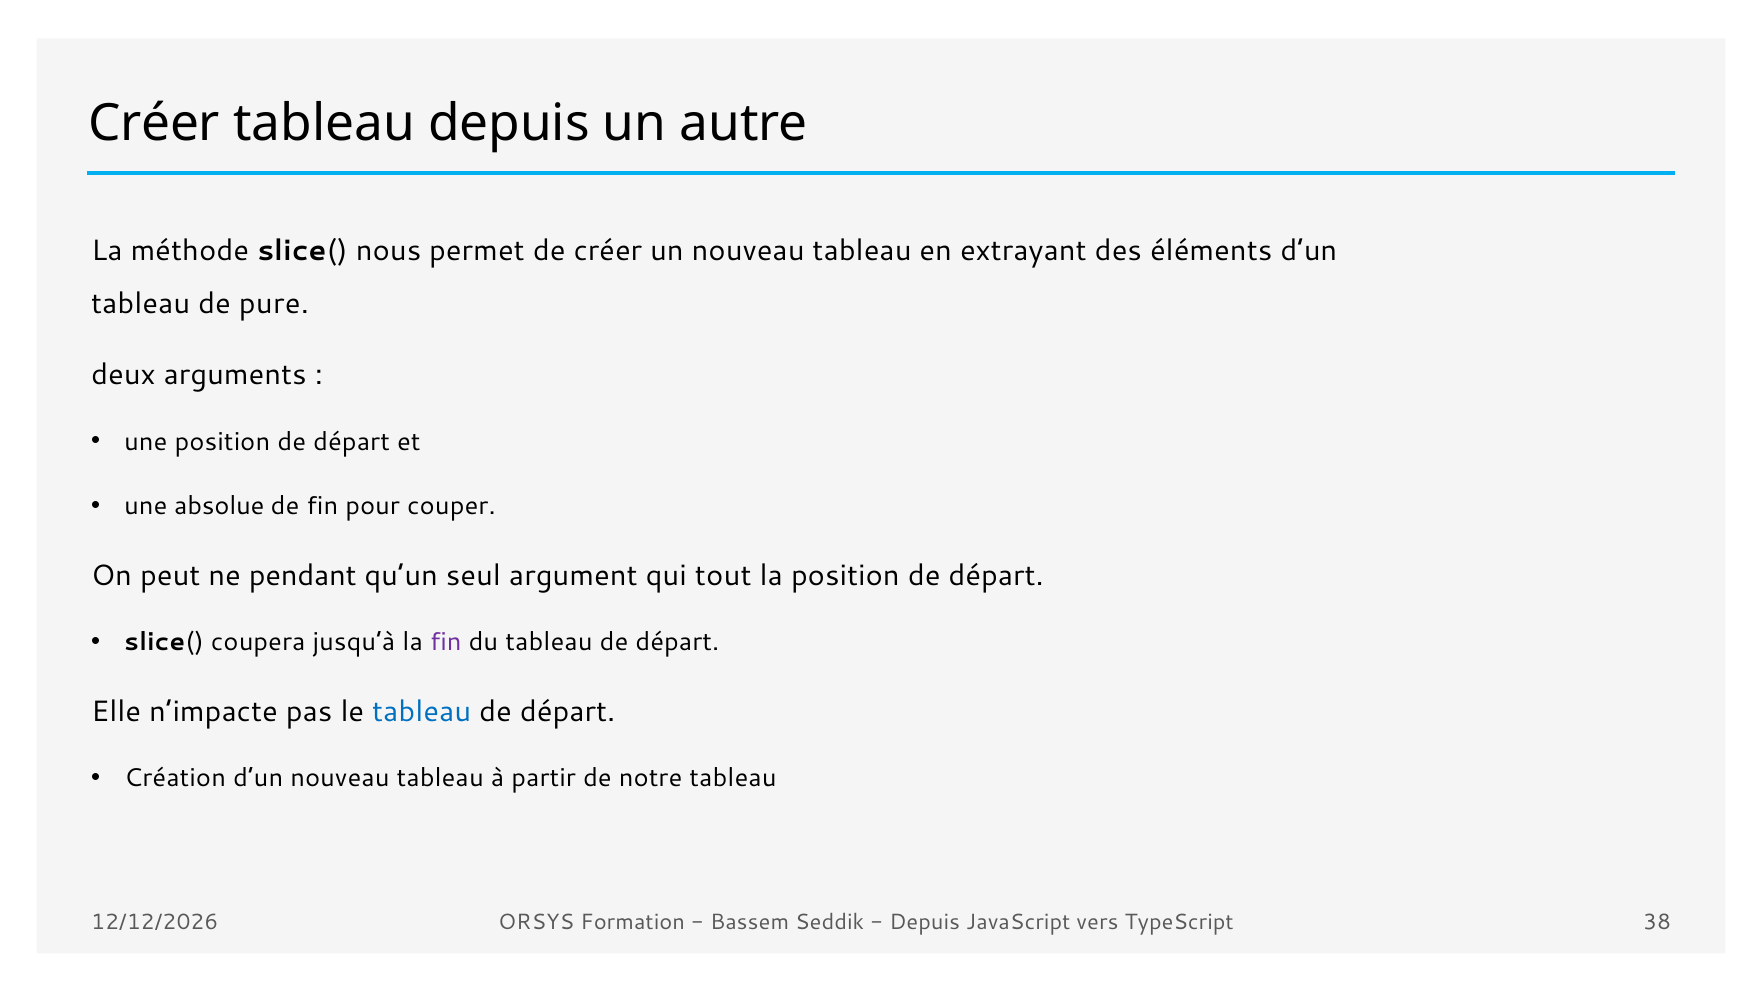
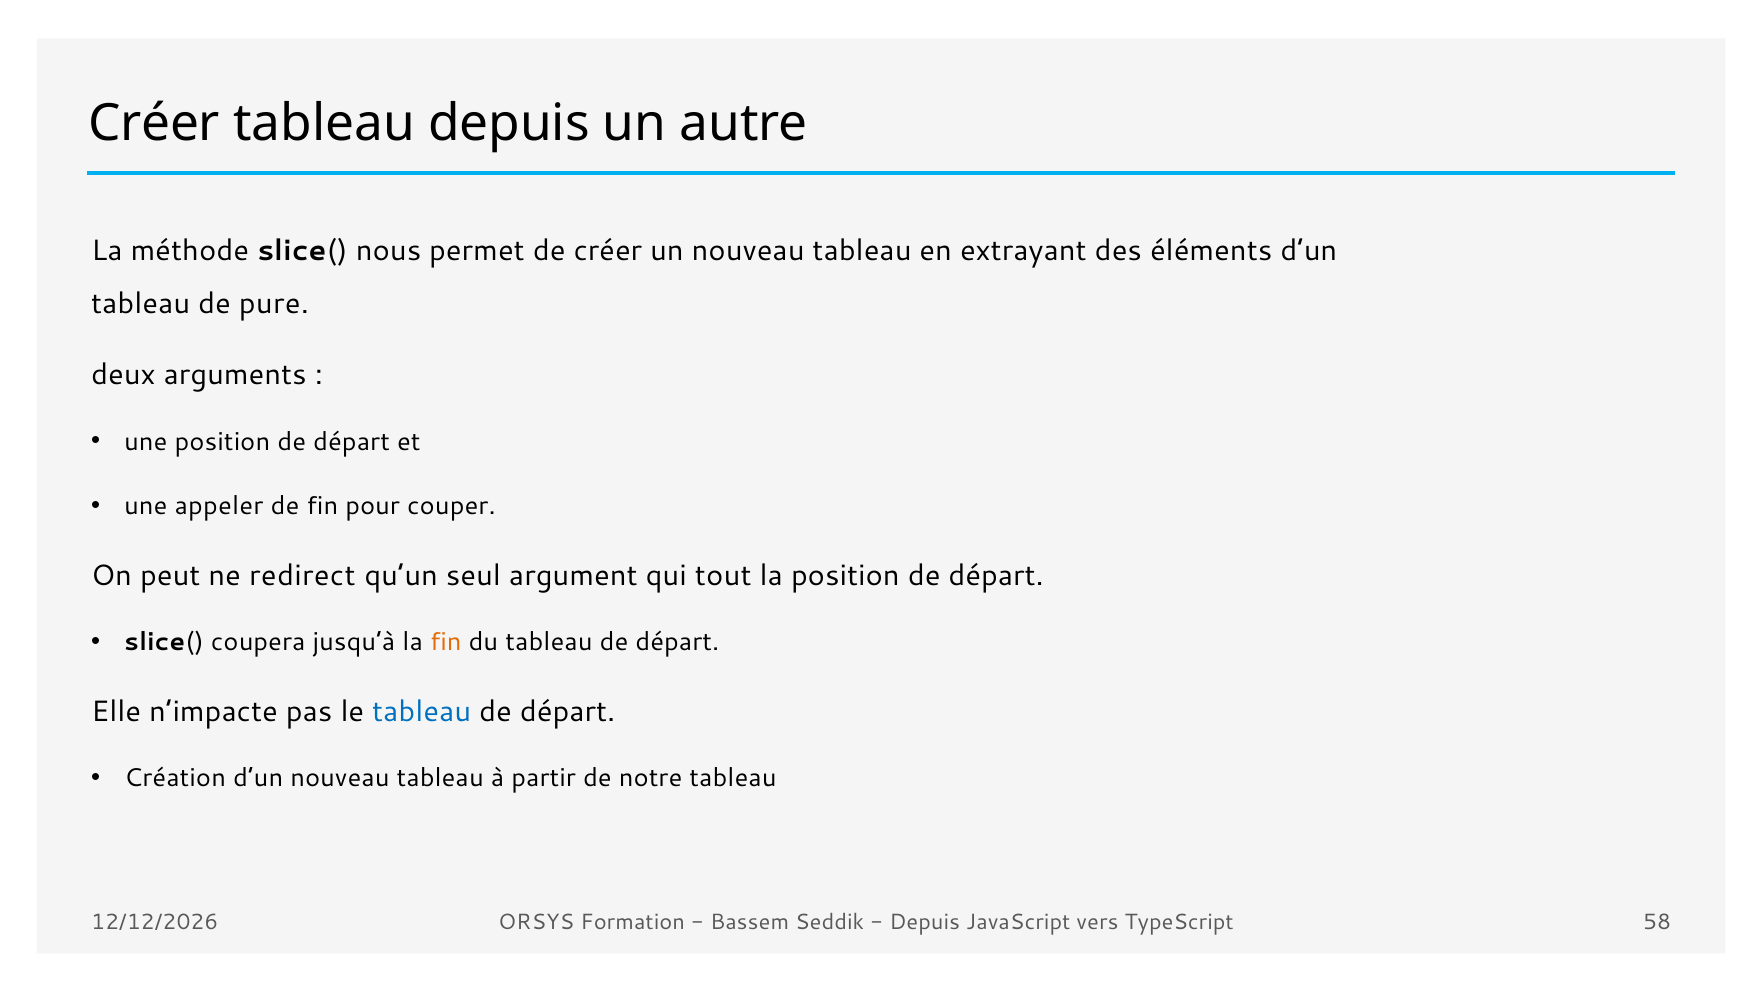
absolue: absolue -> appeler (219, 507)
pendant: pendant -> redirect (302, 576)
fin colour: purple -> orange (446, 642)
38: 38 -> 58 (1657, 922)
